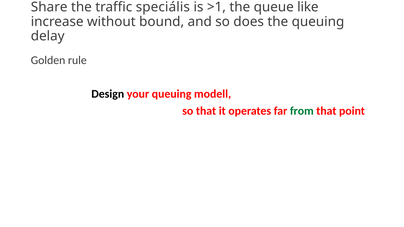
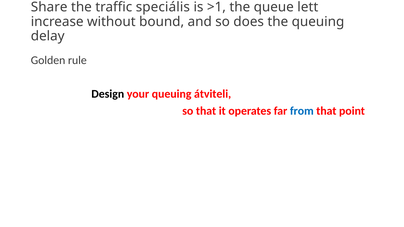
like: like -> lett (308, 7)
modell: modell -> átviteli (213, 94)
from colour: green -> blue (302, 111)
